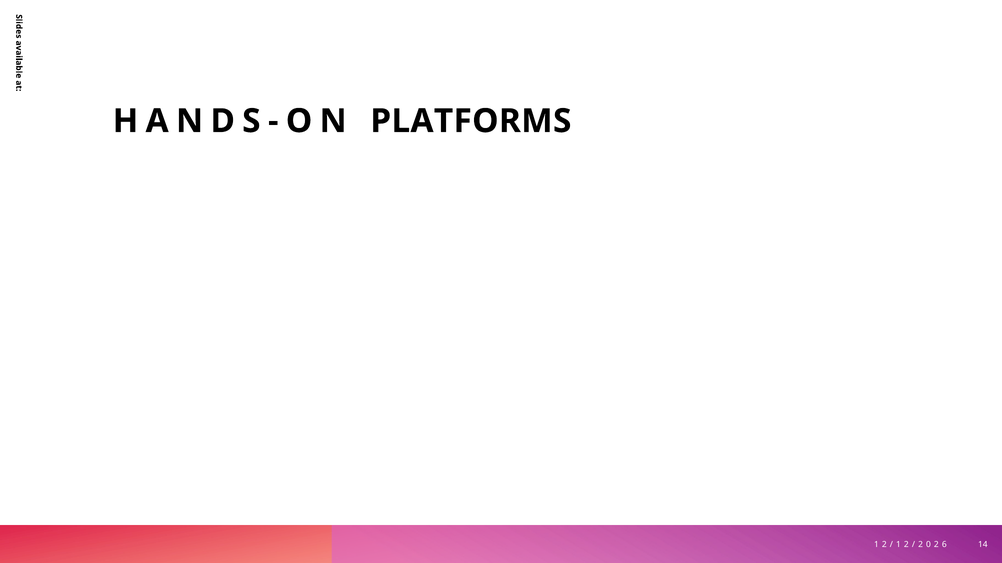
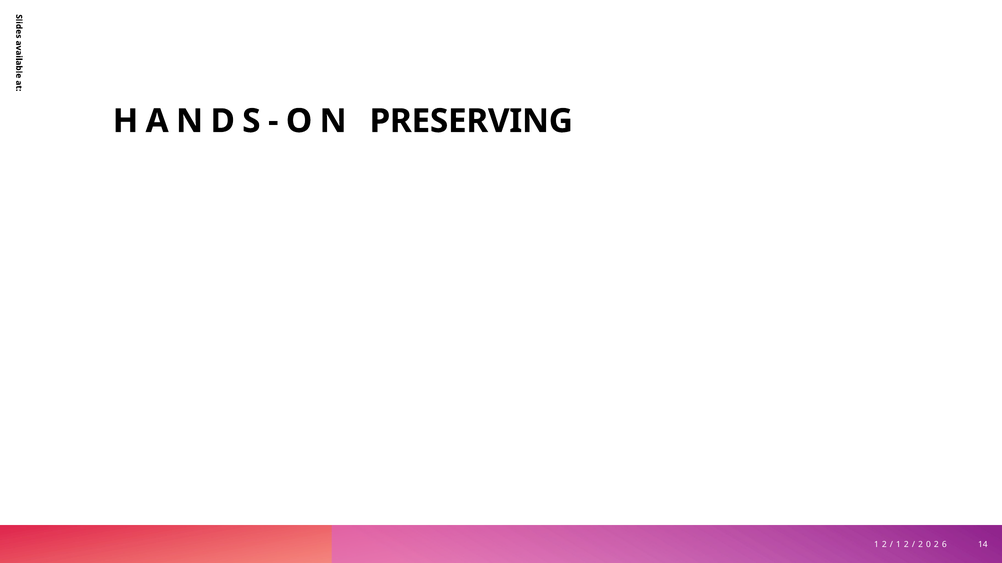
PLATFORMS: PLATFORMS -> PRESERVING (471, 121)
